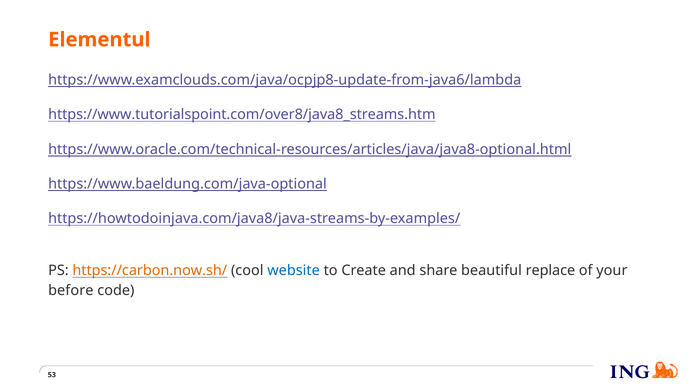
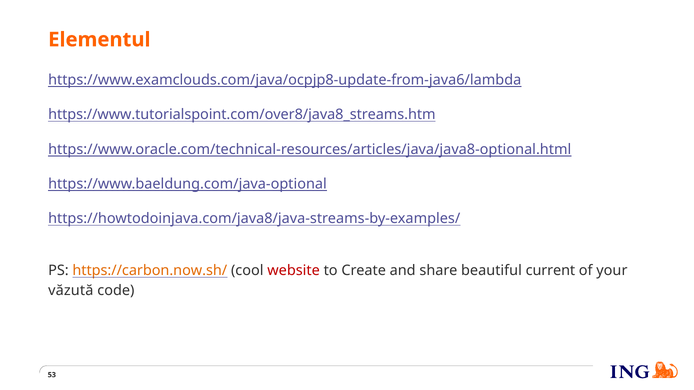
website colour: blue -> red (294, 271)
replace: replace -> current (550, 271)
before: before -> văzută (71, 291)
